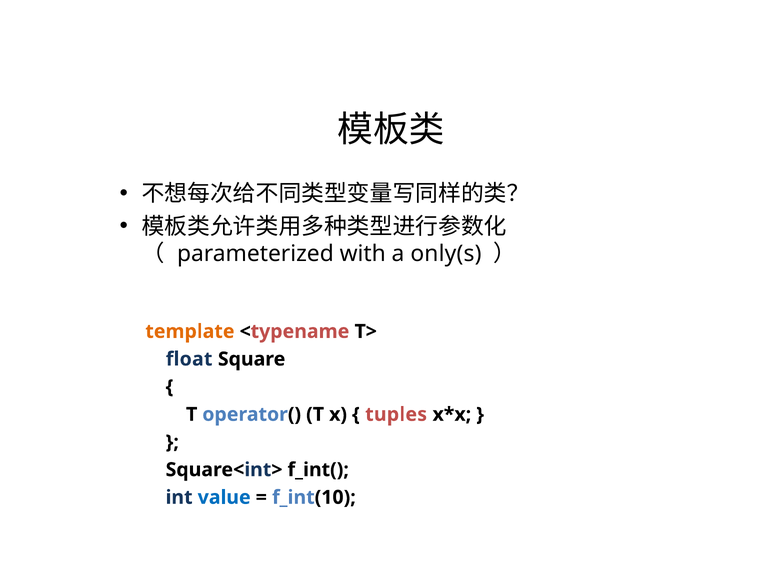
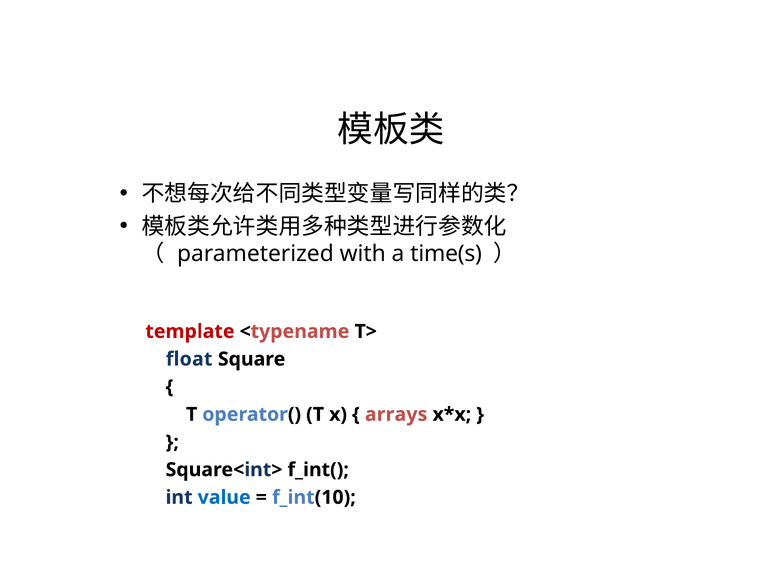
only(s: only(s -> time(s (446, 254)
template colour: orange -> red (190, 332)
tuples: tuples -> arrays (396, 415)
